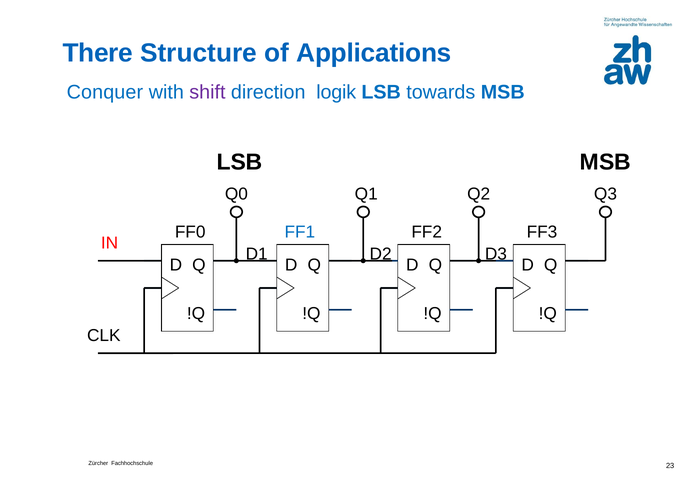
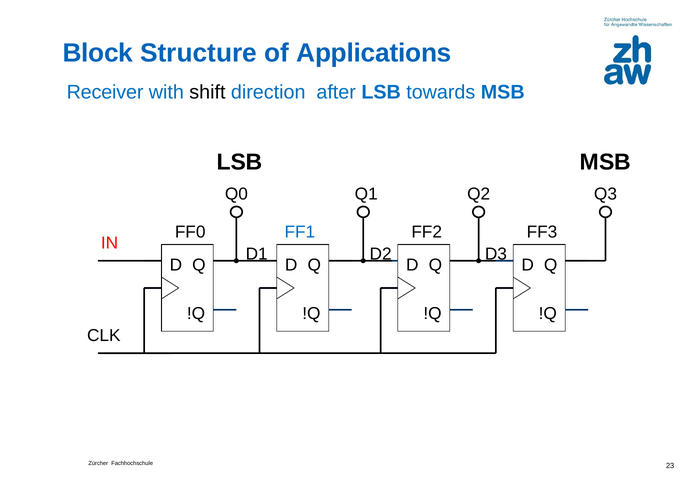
There: There -> Block (98, 53)
Conquer: Conquer -> Receiver (105, 92)
shift colour: purple -> black (207, 92)
logik: logik -> after (336, 92)
